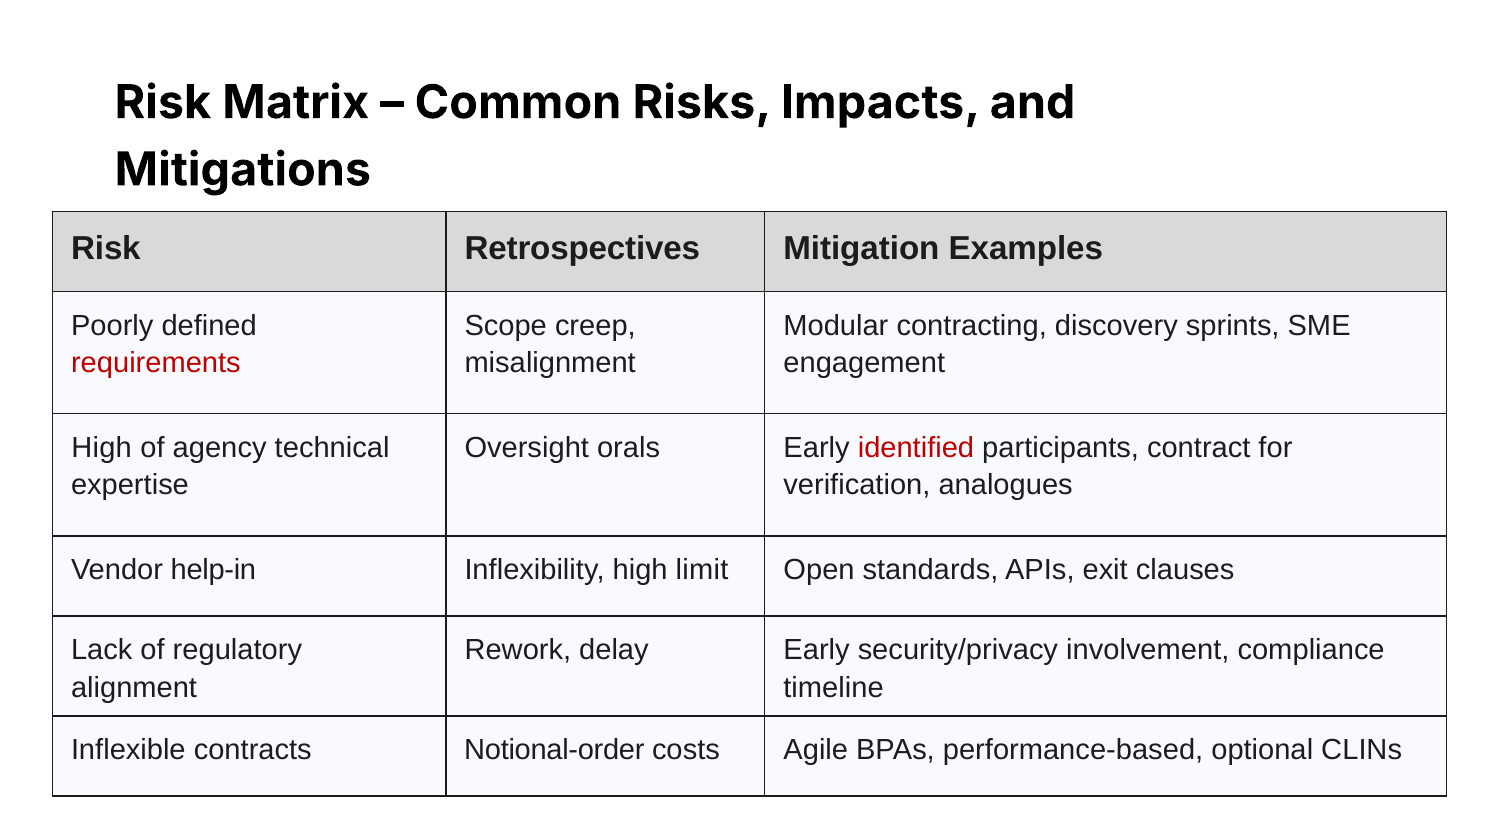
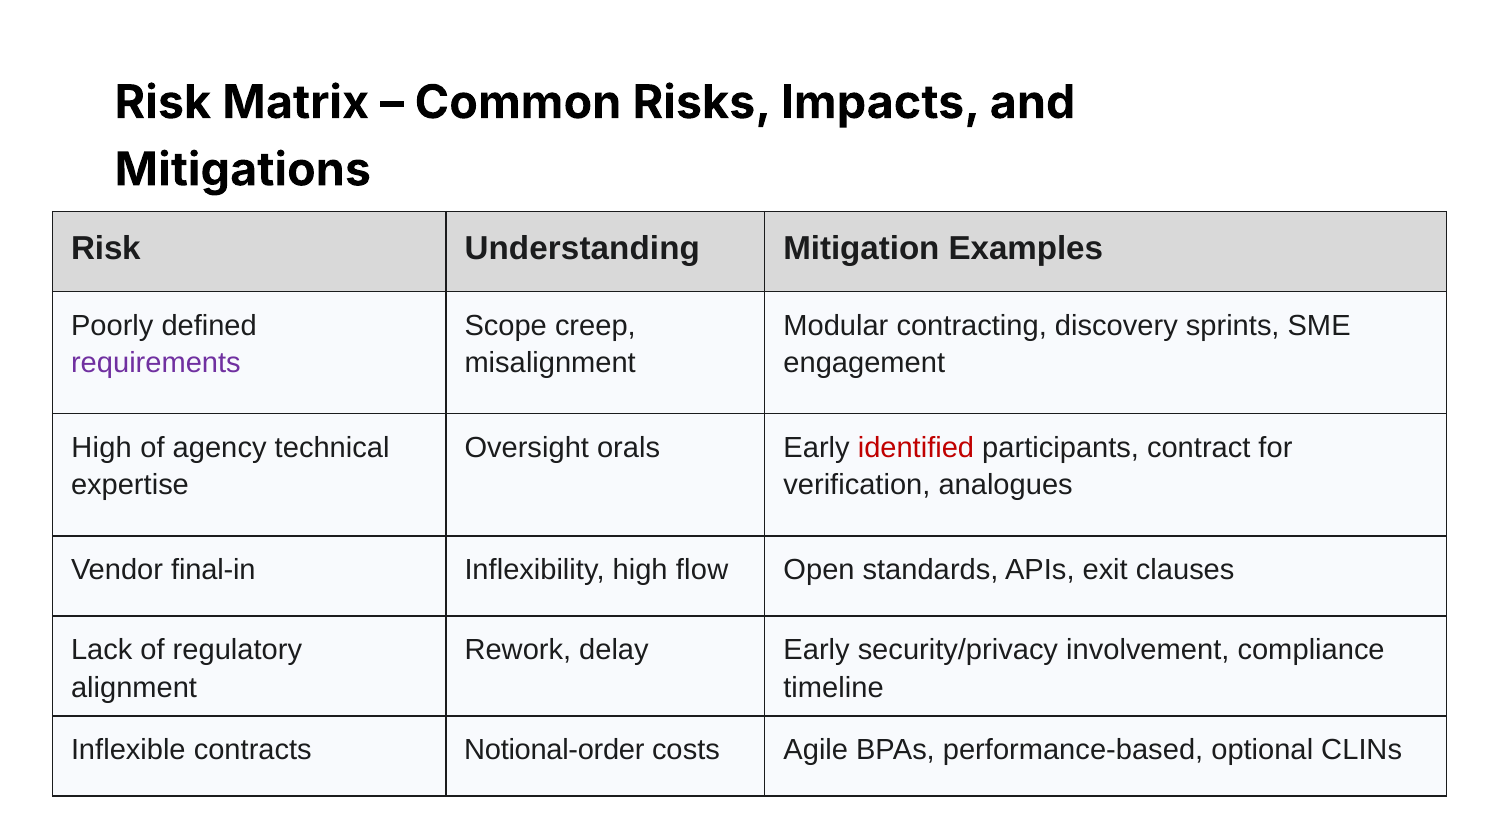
Retrospectives: Retrospectives -> Understanding (582, 249)
requirements colour: red -> purple (156, 363)
help-in: help-in -> final-in (213, 570)
limit: limit -> flow (702, 570)
